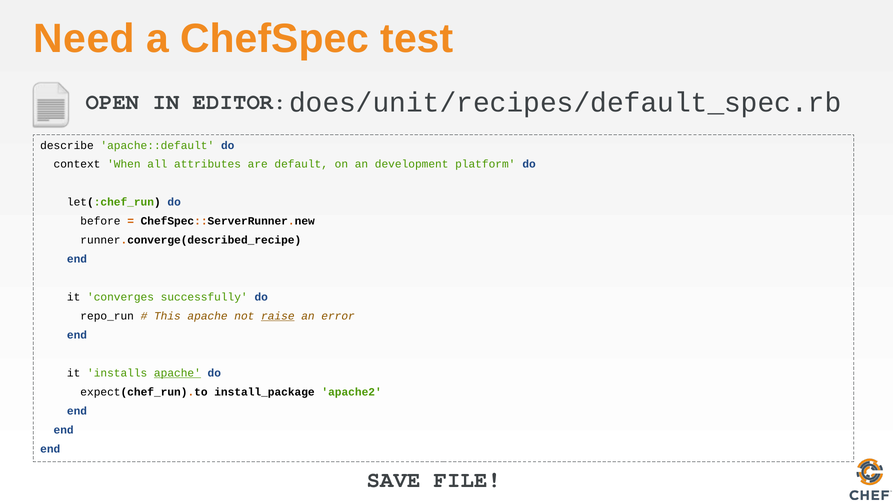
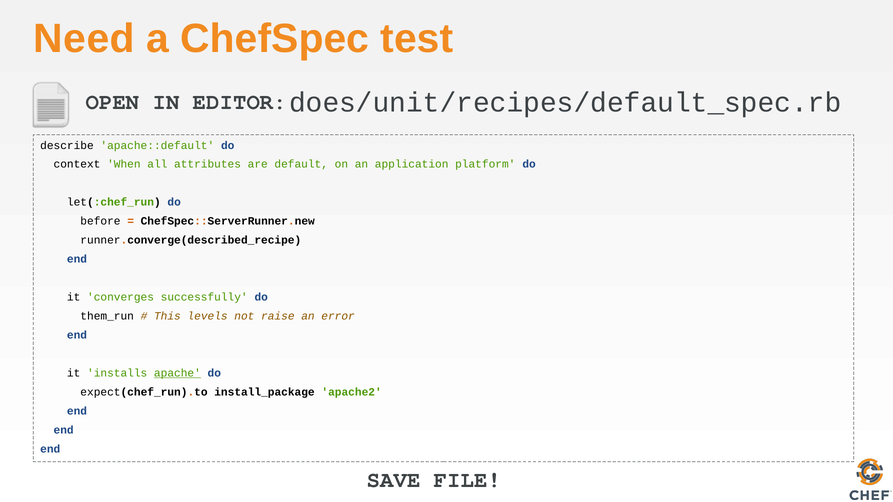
development: development -> application (412, 164)
repo_run: repo_run -> them_run (107, 316)
This apache: apache -> levels (208, 316)
raise underline: present -> none (278, 316)
